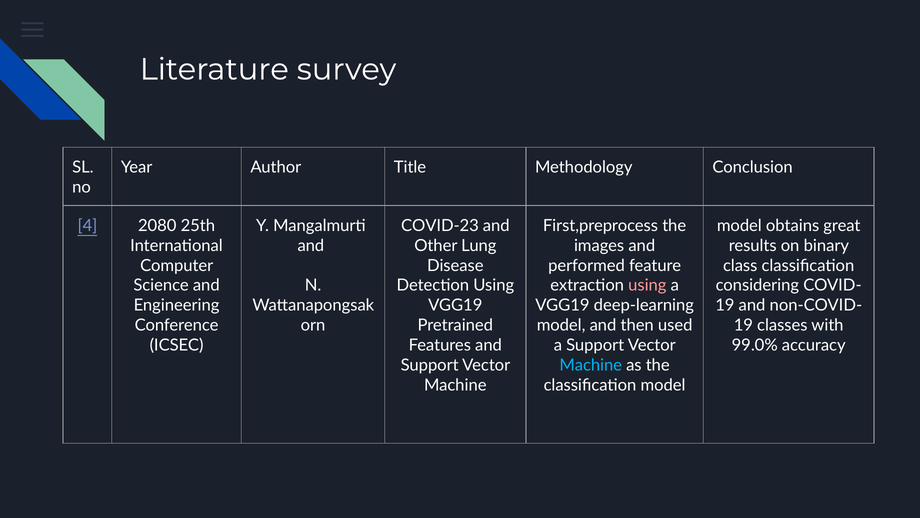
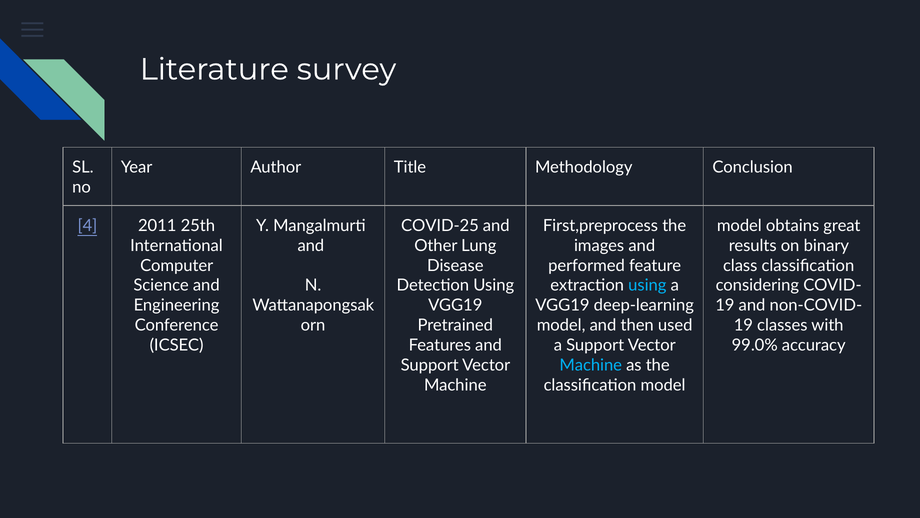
2080: 2080 -> 2011 (157, 225)
COVID-23: COVID-23 -> COVID-25 (440, 225)
using colour: pink -> light blue (647, 285)
